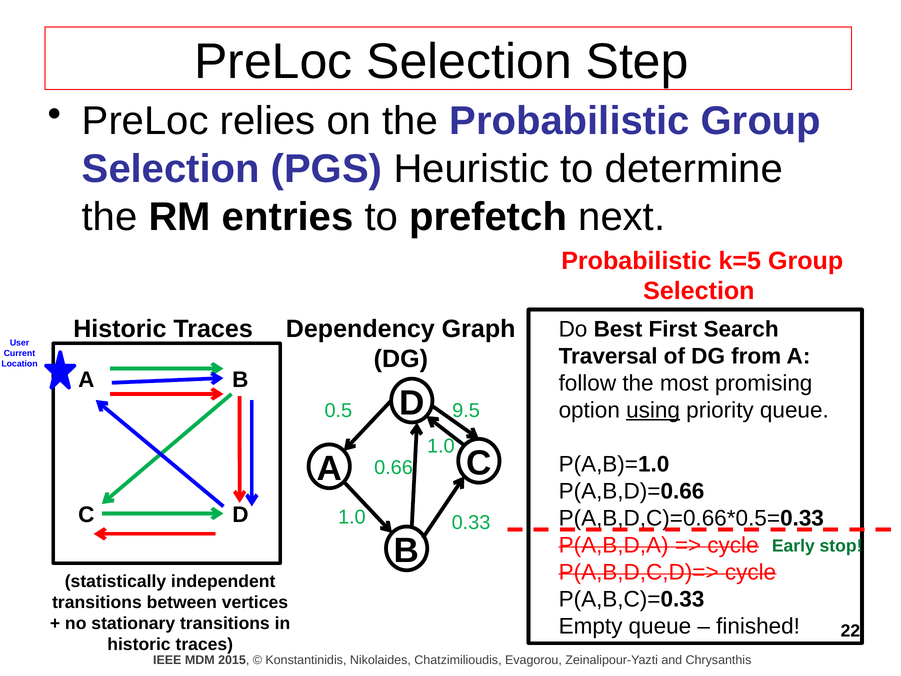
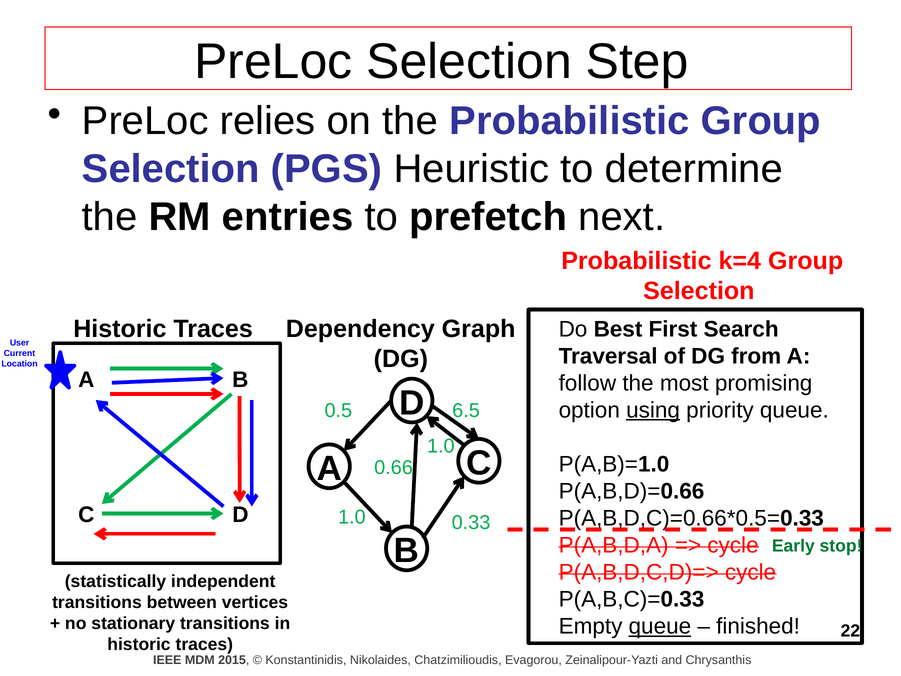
k=5: k=5 -> k=4 (740, 261)
9.5: 9.5 -> 6.5 (466, 411)
queue underline: none -> present (660, 626)
